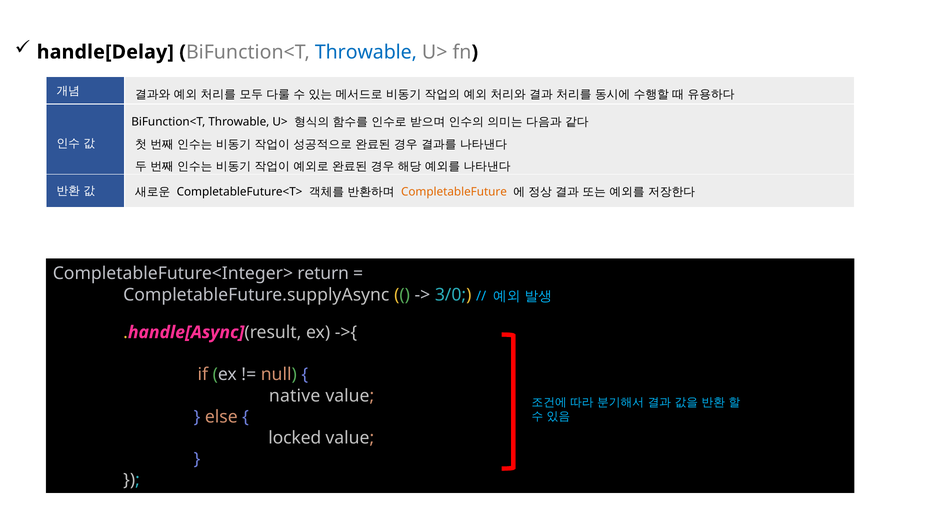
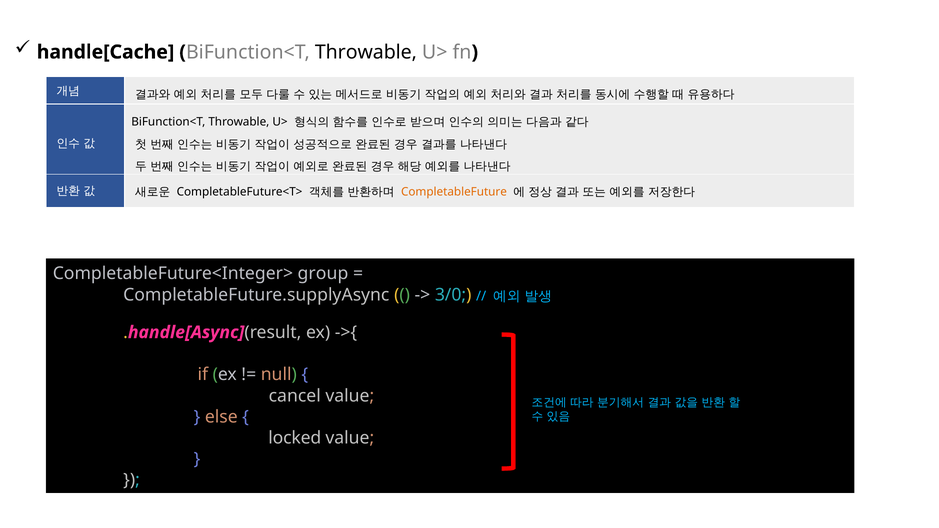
handle[Delay: handle[Delay -> handle[Cache (105, 52)
Throwable colour: blue -> black (366, 52)
return: return -> group (323, 274)
native: native -> cancel (295, 396)
